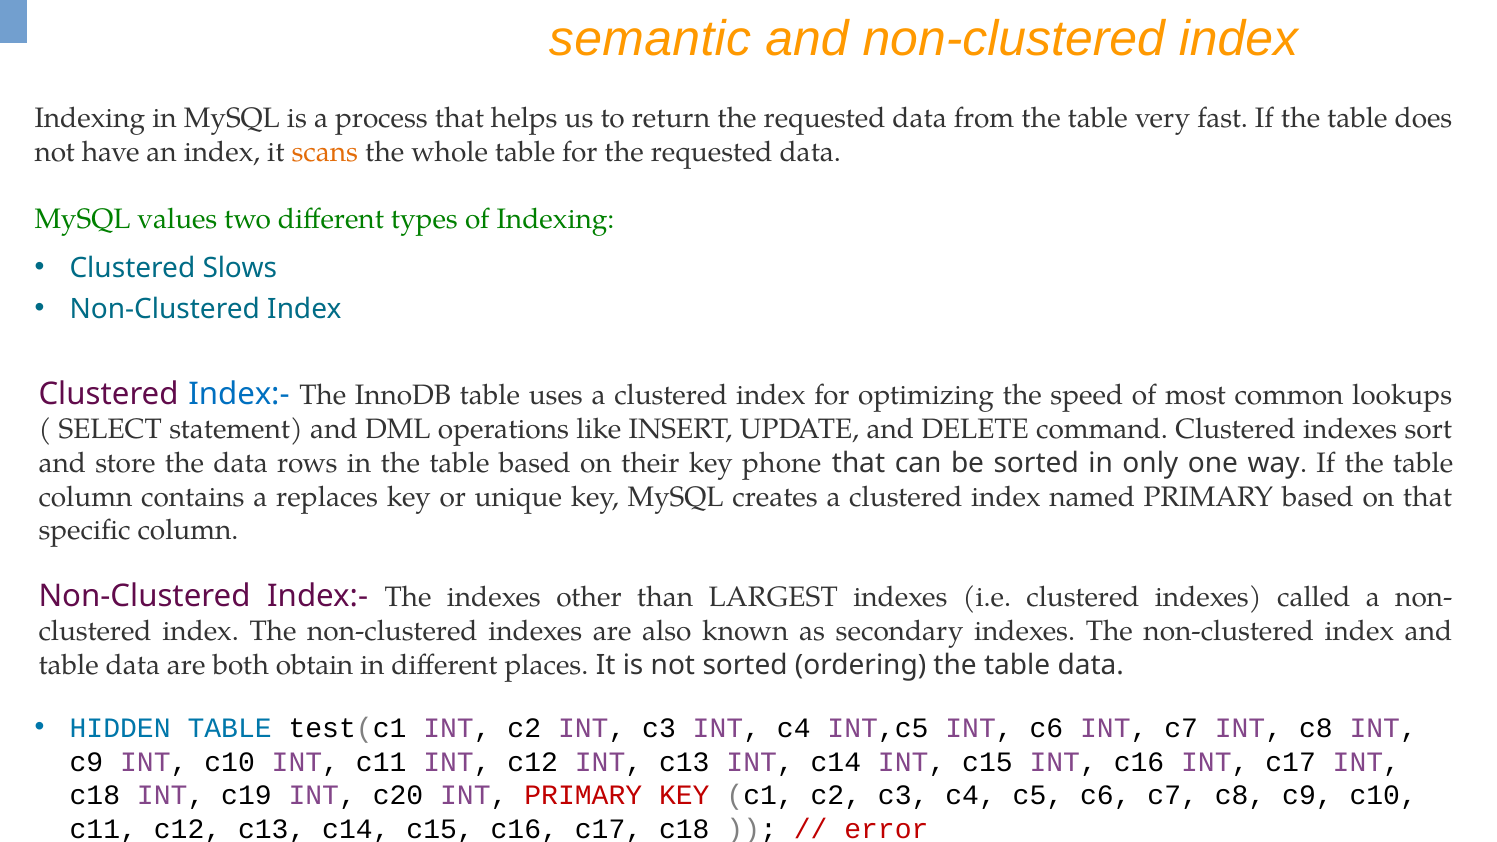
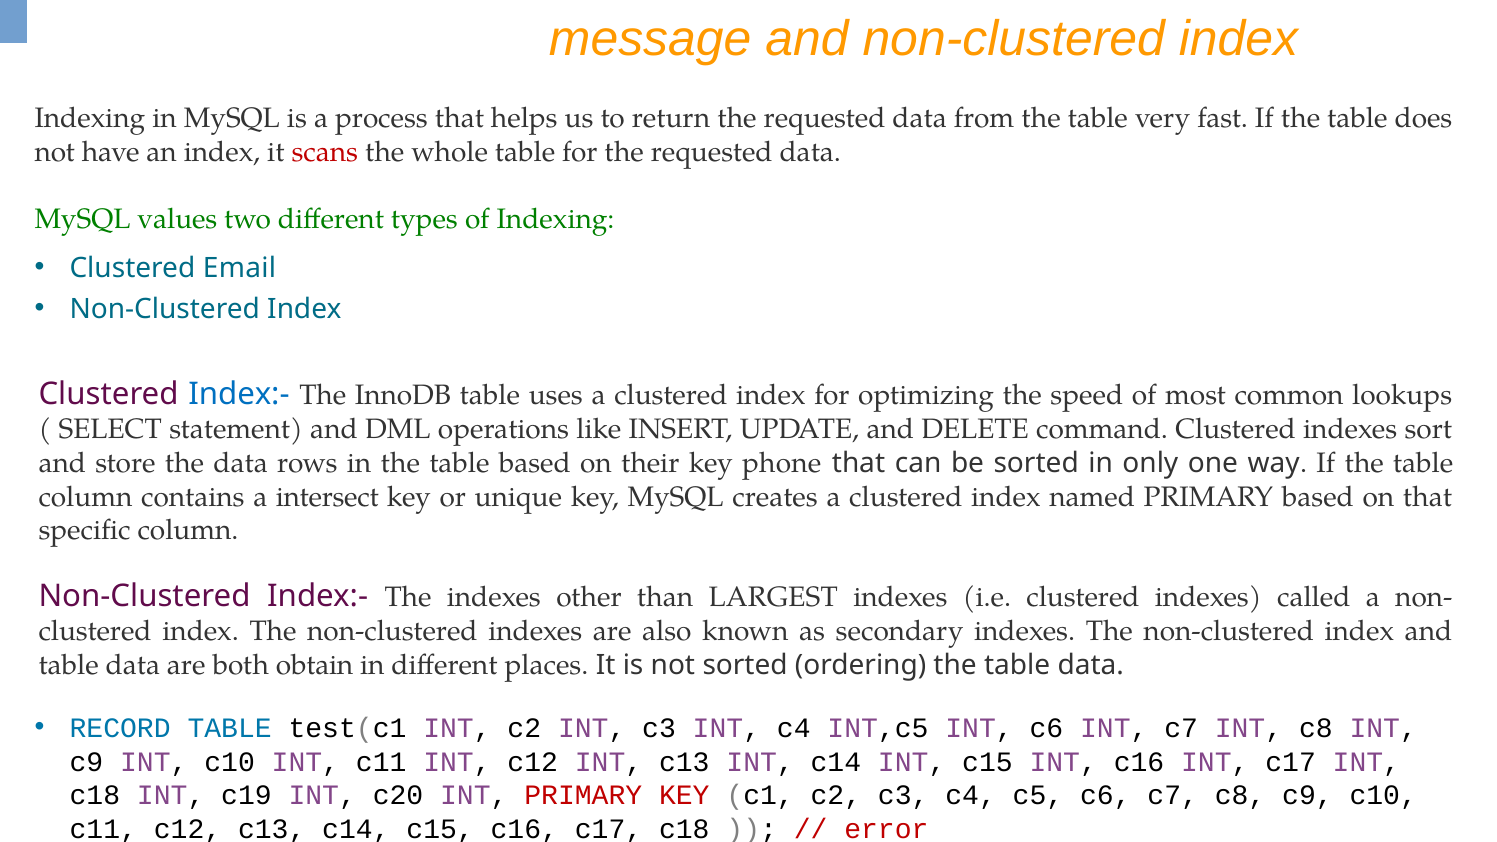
semantic: semantic -> message (650, 39)
scans colour: orange -> red (325, 152)
Slows: Slows -> Email (240, 268)
replaces: replaces -> intersect (327, 497)
HIDDEN: HIDDEN -> RECORD (120, 728)
